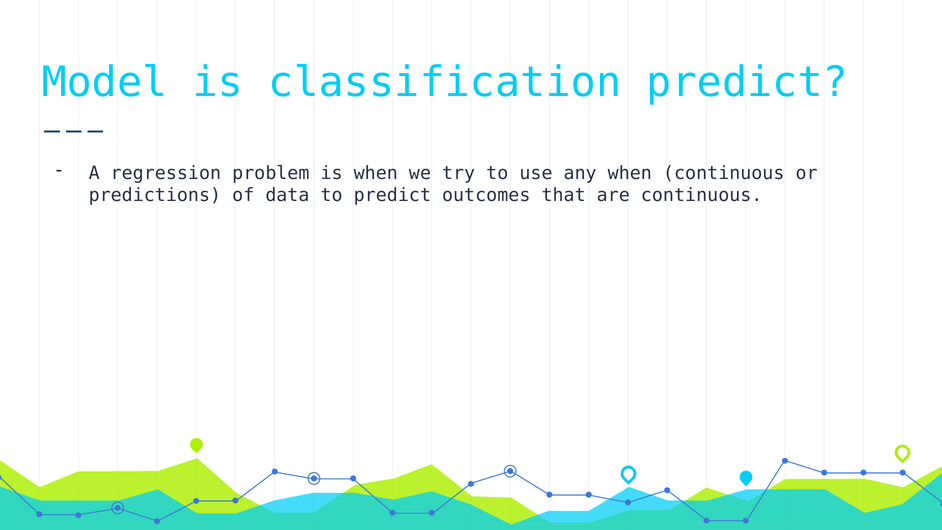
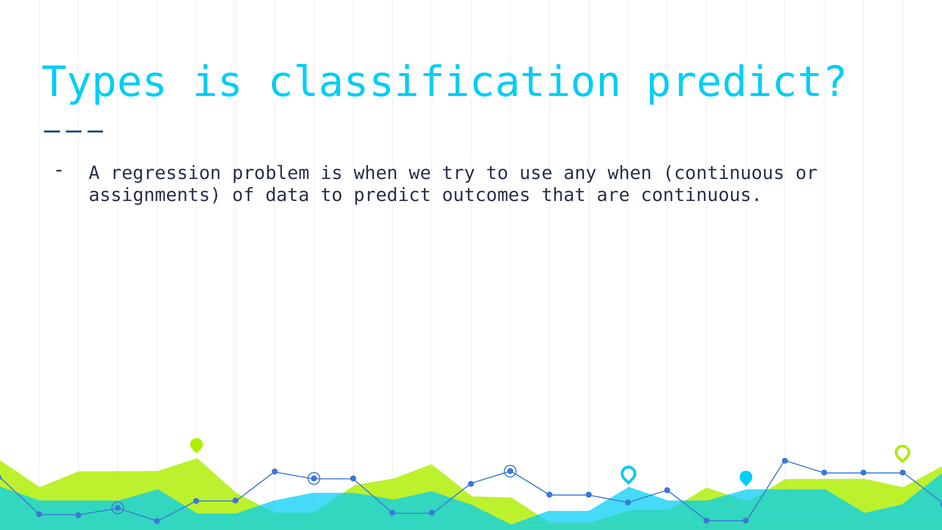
Model: Model -> Types (105, 82)
predictions: predictions -> assignments (155, 195)
